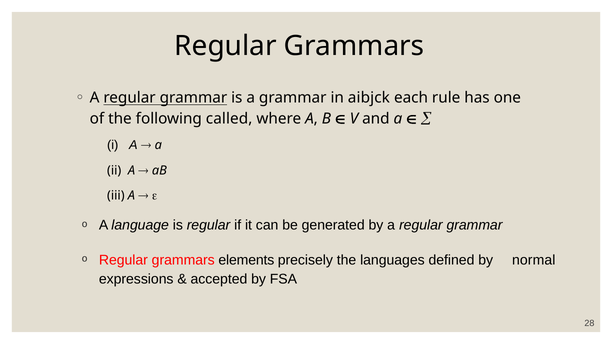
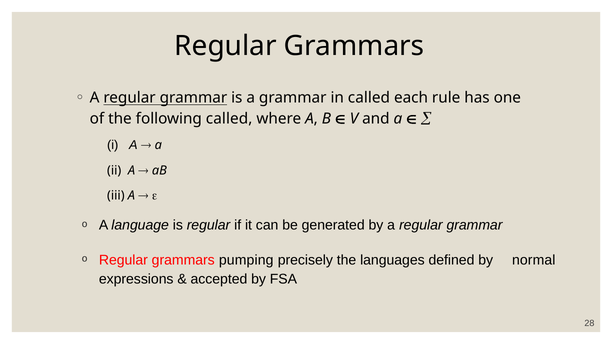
in aibjck: aibjck -> called (369, 98)
elements: elements -> pumping (246, 260)
